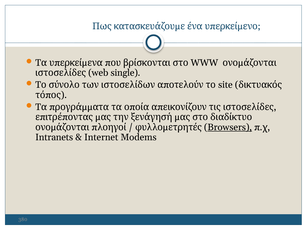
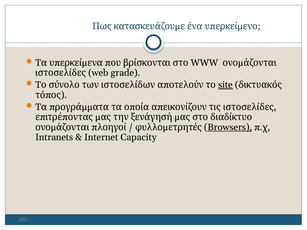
single: single -> grade (125, 73)
site underline: none -> present (225, 85)
Modems: Modems -> Capacity (139, 137)
